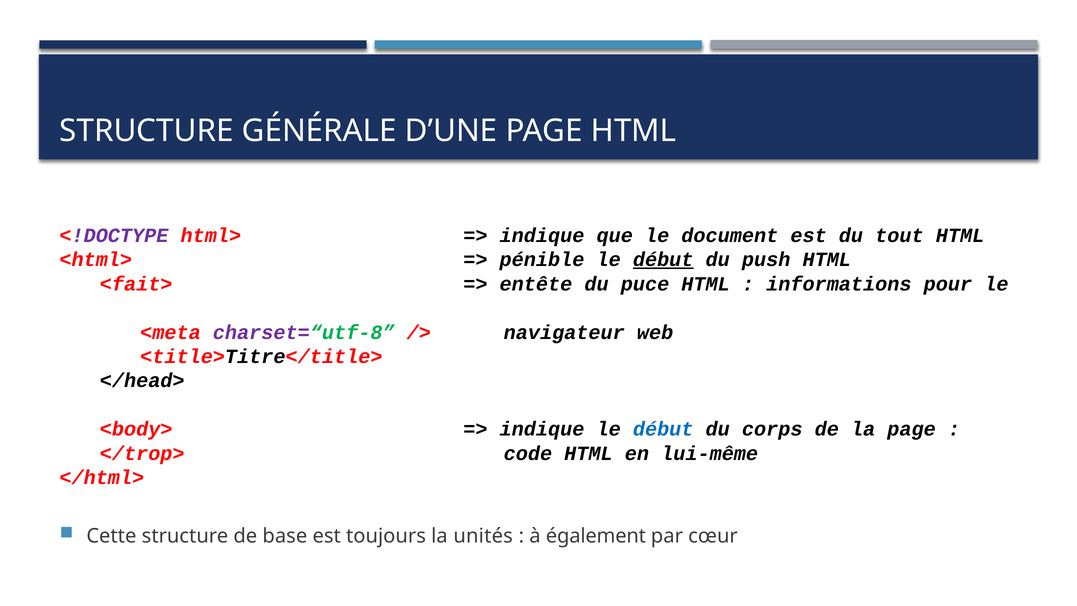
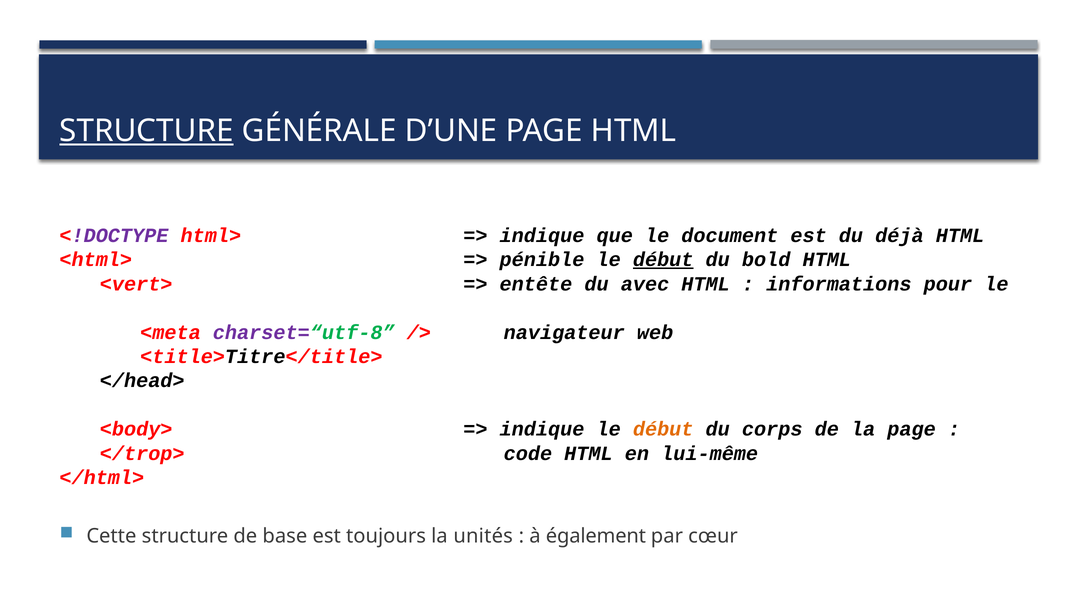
STRUCTURE underline: none -> present (147, 131)
tout: tout -> déjà (899, 235)
push: push -> bold (766, 260)
<fait>: <fait> -> <vert> (136, 284)
puce: puce -> avec (645, 284)
début colour: blue -> orange (663, 429)
